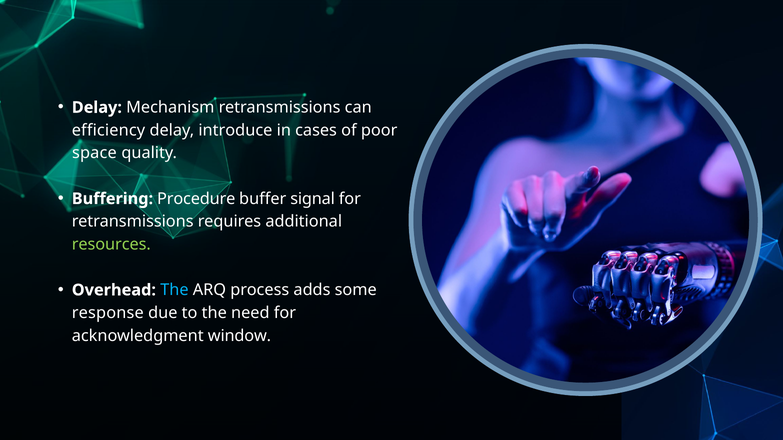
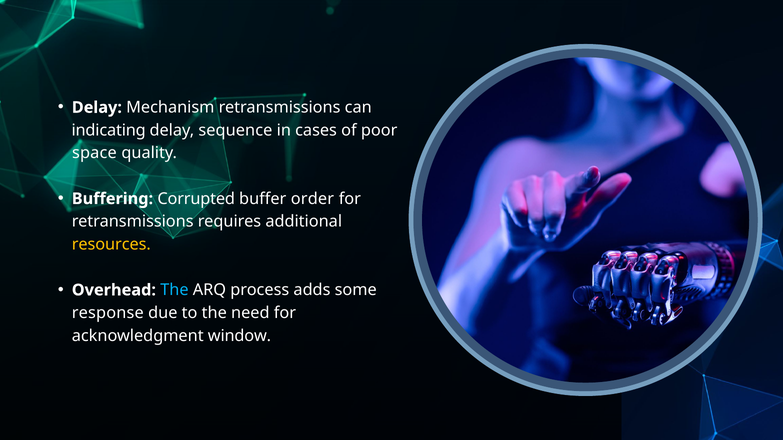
efficiency: efficiency -> indicating (109, 130)
introduce: introduce -> sequence (235, 130)
Procedure: Procedure -> Corrupted (196, 199)
signal: signal -> order (312, 199)
resources colour: light green -> yellow (111, 245)
